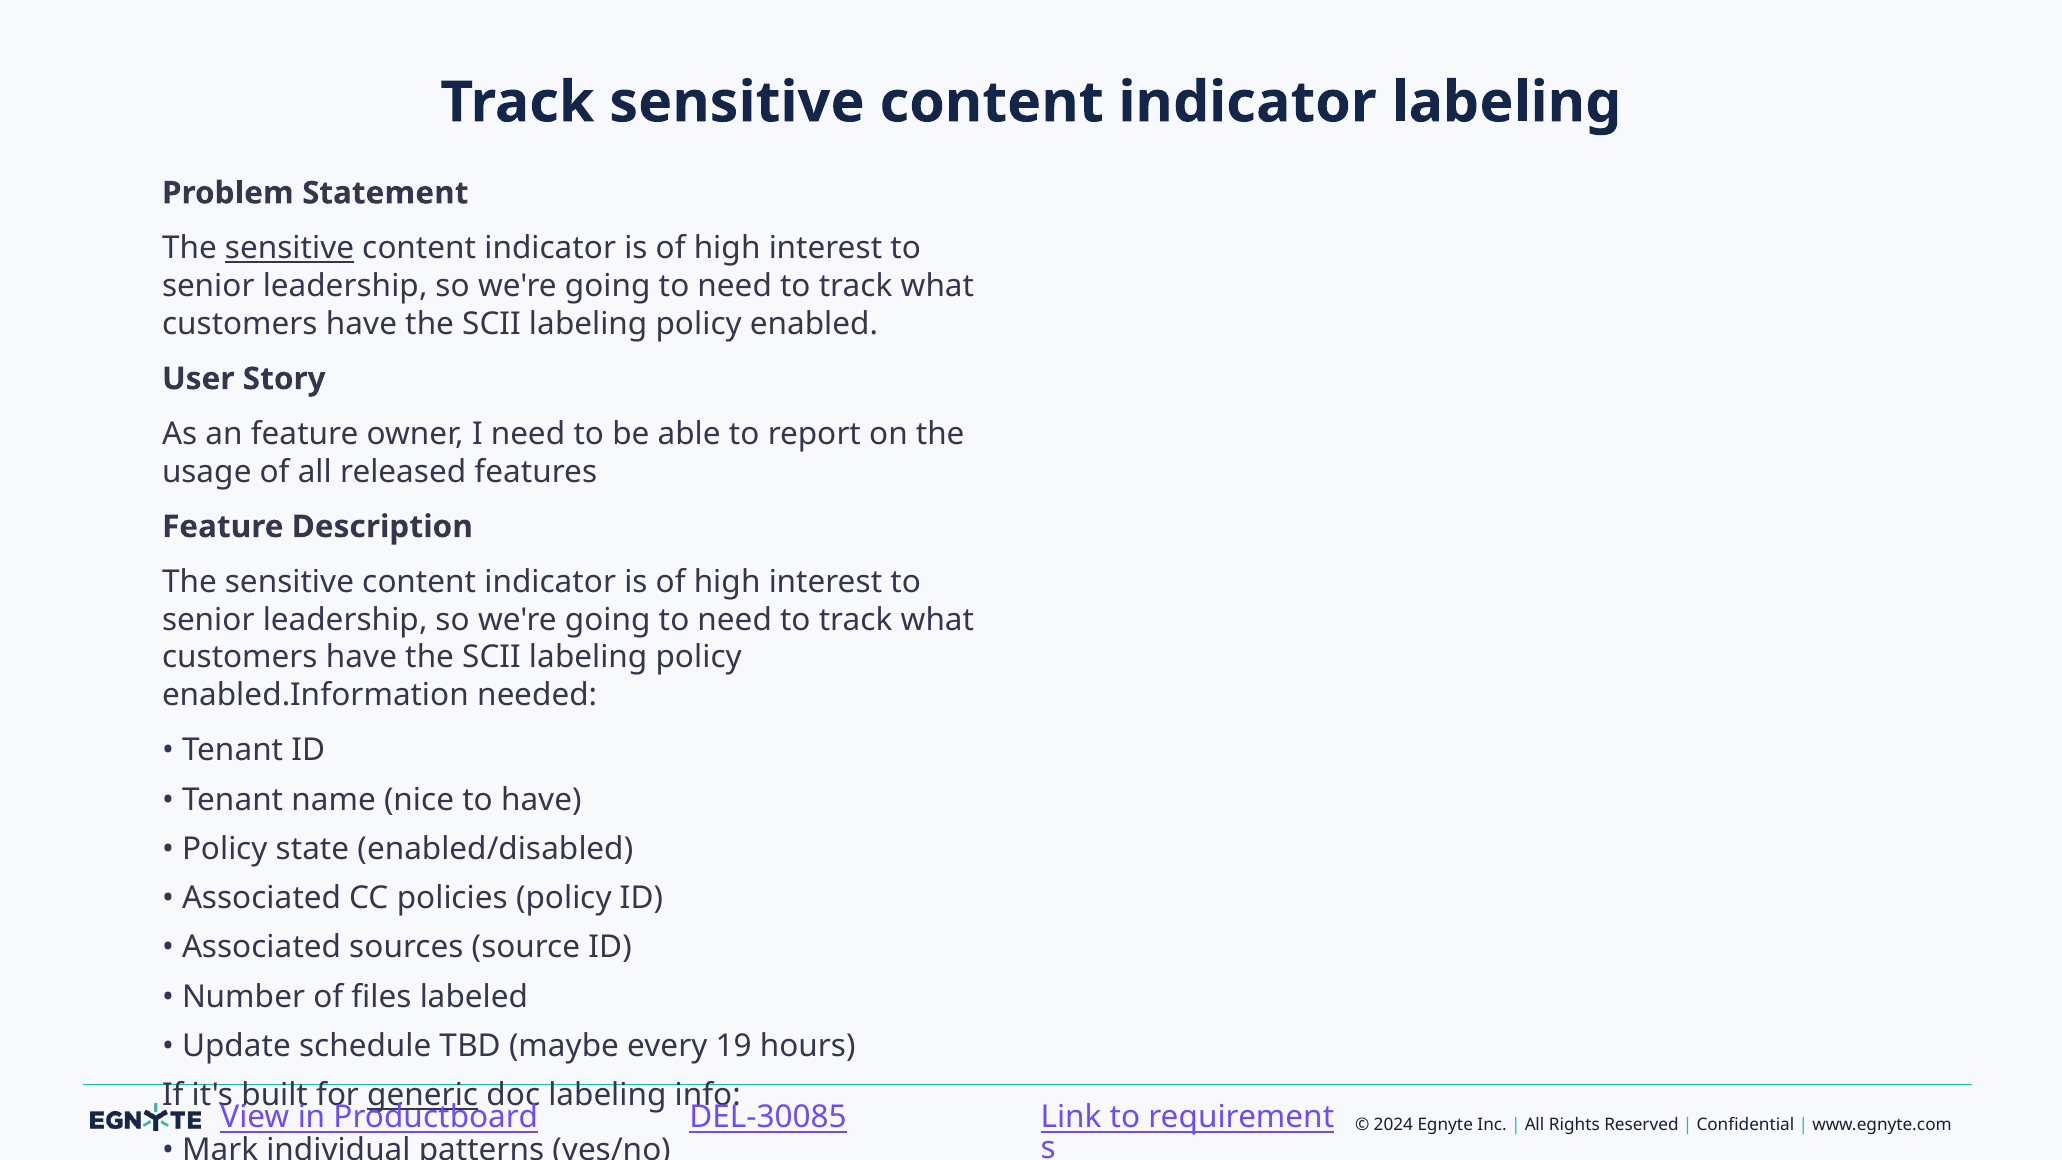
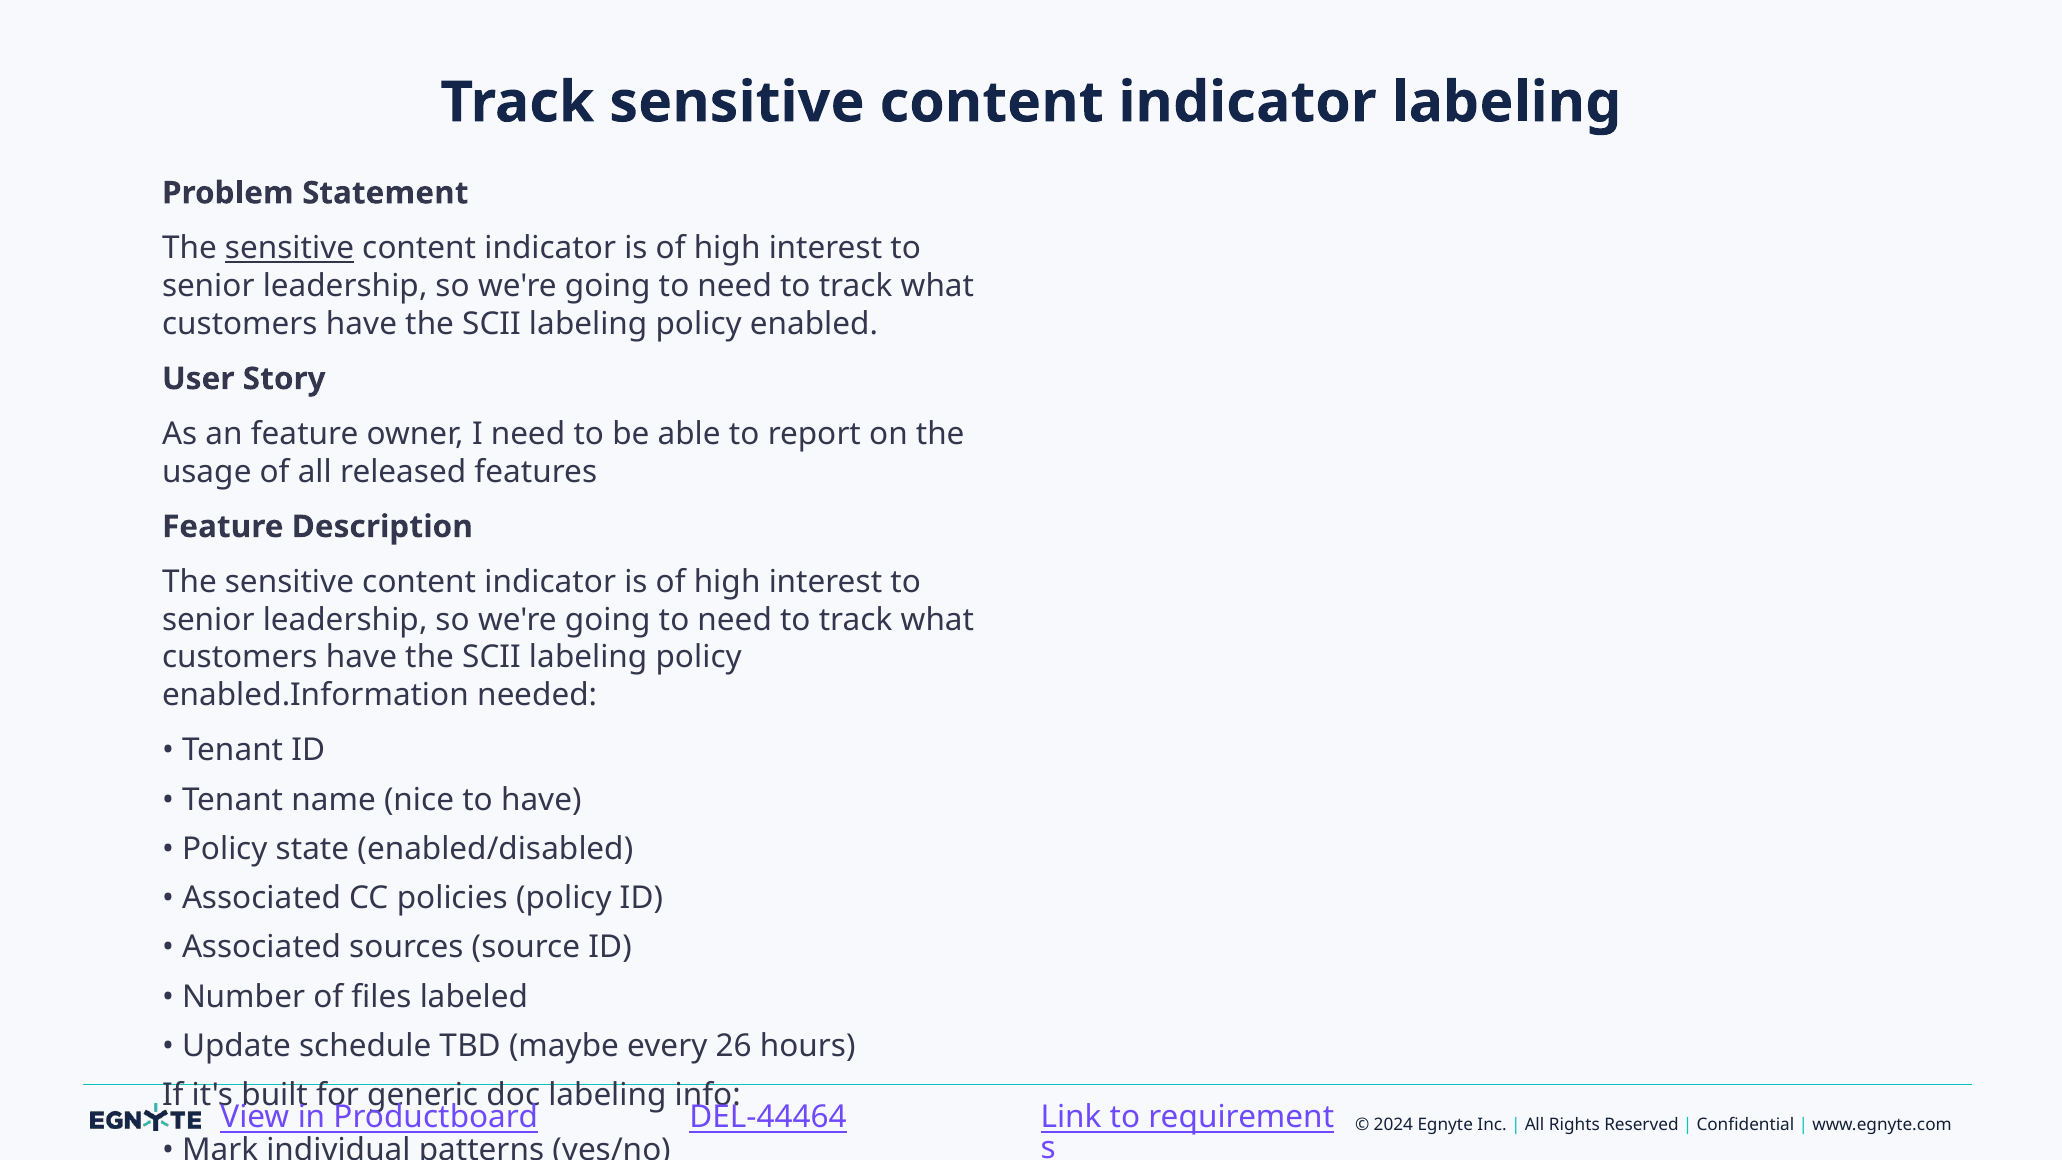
19: 19 -> 26 (734, 1046)
generic underline: present -> none (423, 1095)
DEL-30085: DEL-30085 -> DEL-44464 (768, 1117)
